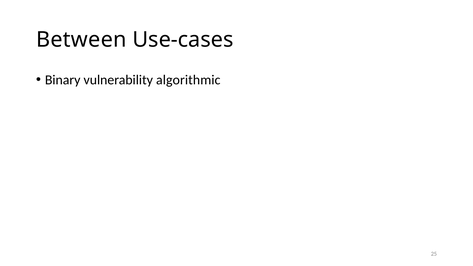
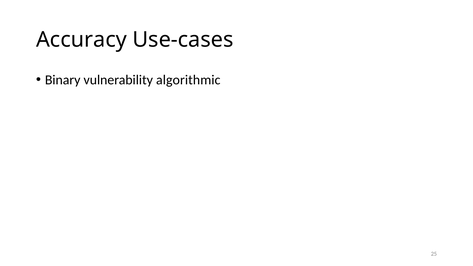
Between: Between -> Accuracy (81, 40)
